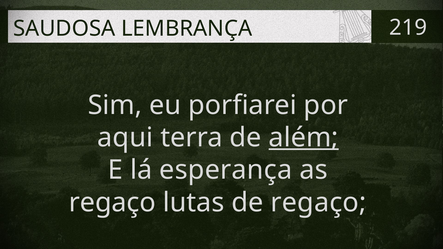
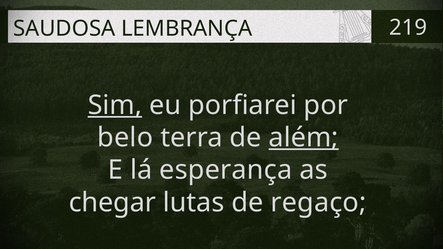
Sim underline: none -> present (115, 105)
aqui: aqui -> belo (125, 138)
regaço: regaço -> chegar (112, 203)
